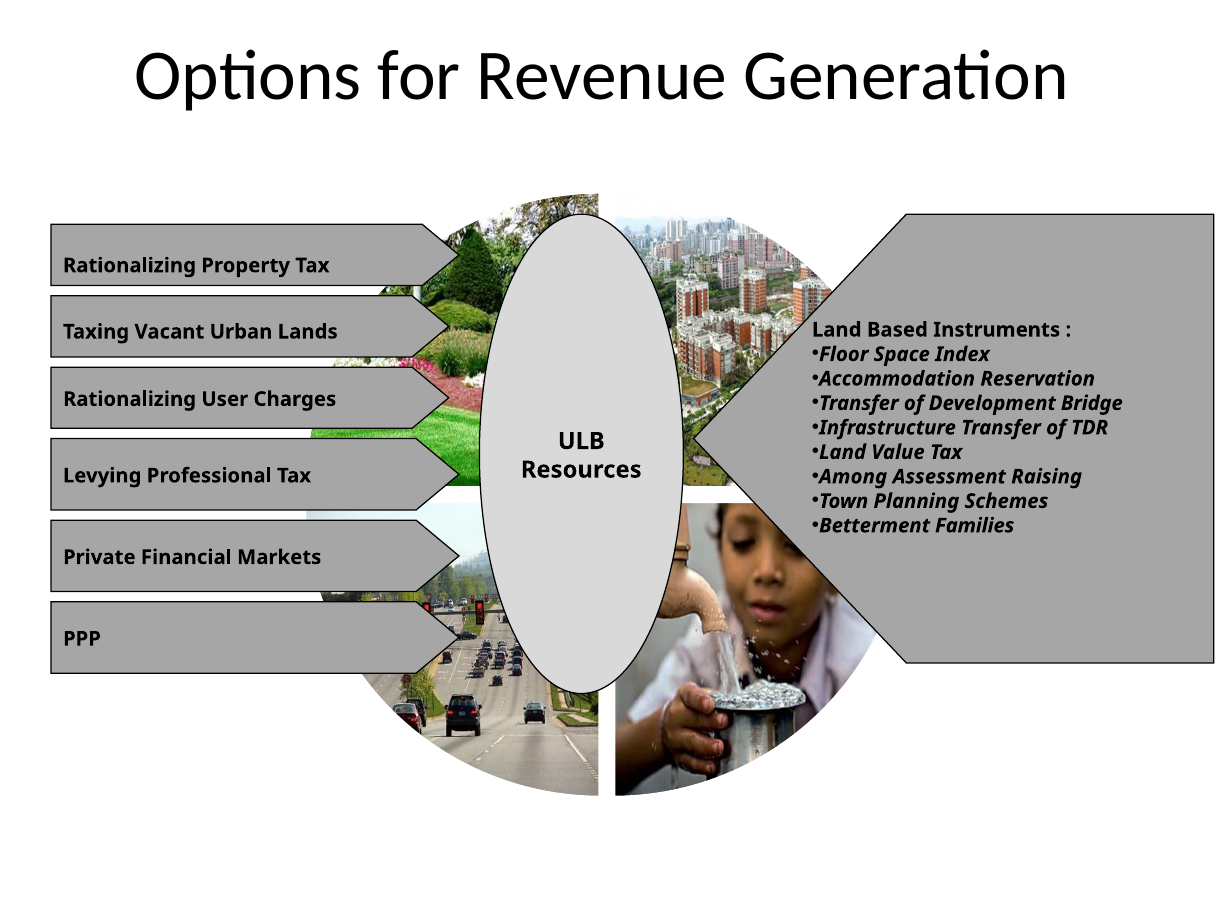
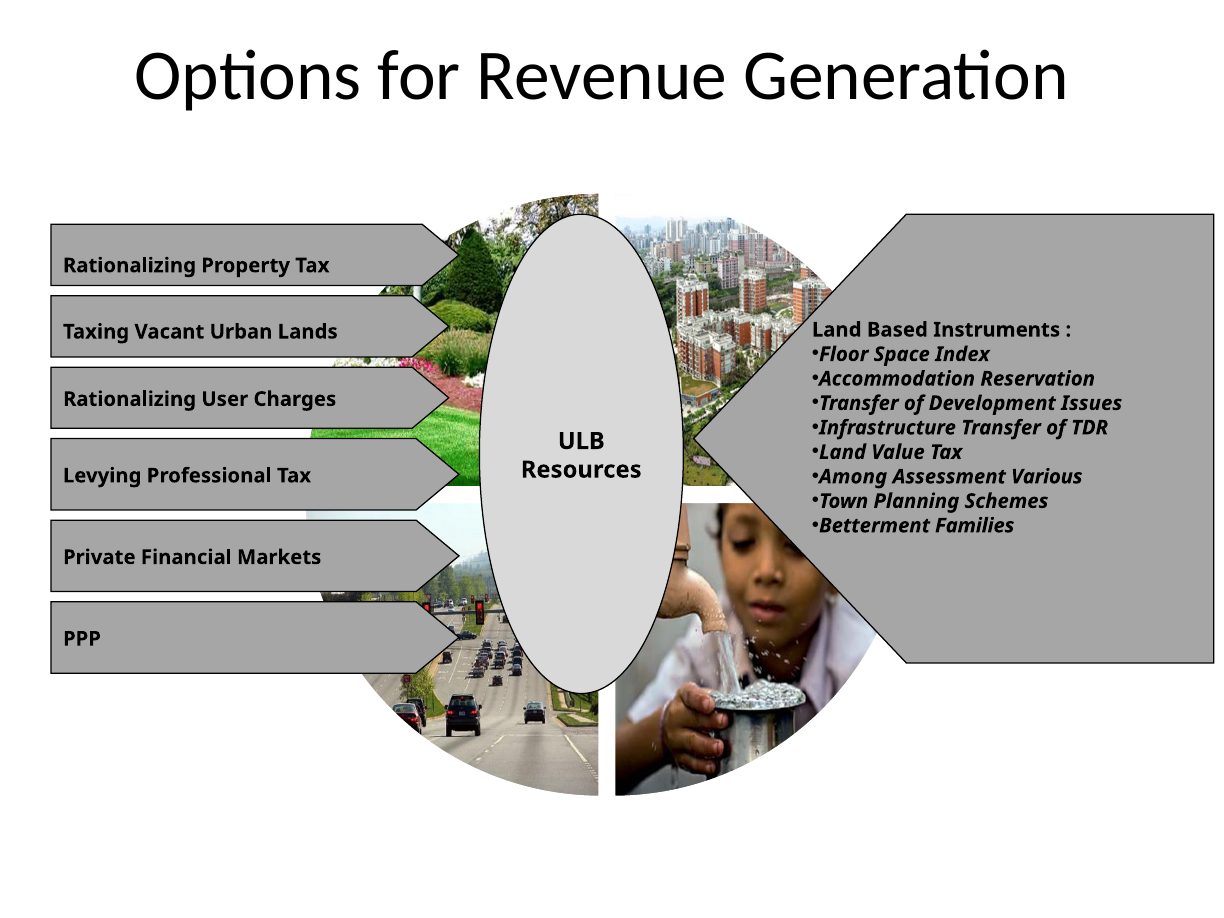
Bridge: Bridge -> Issues (1092, 403)
Raising: Raising -> Various (1047, 477)
